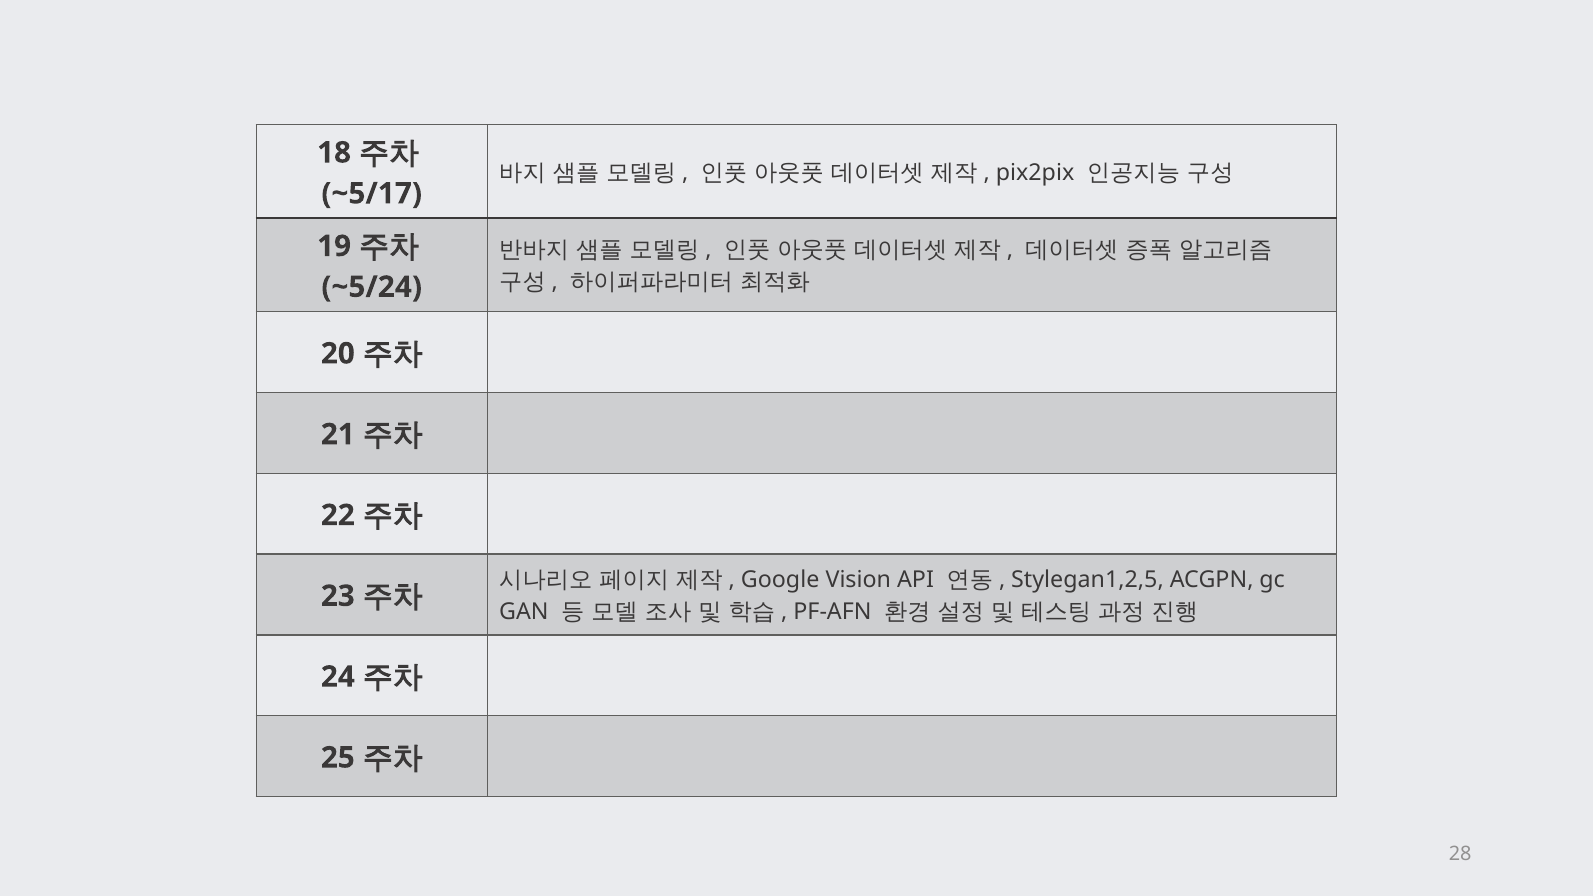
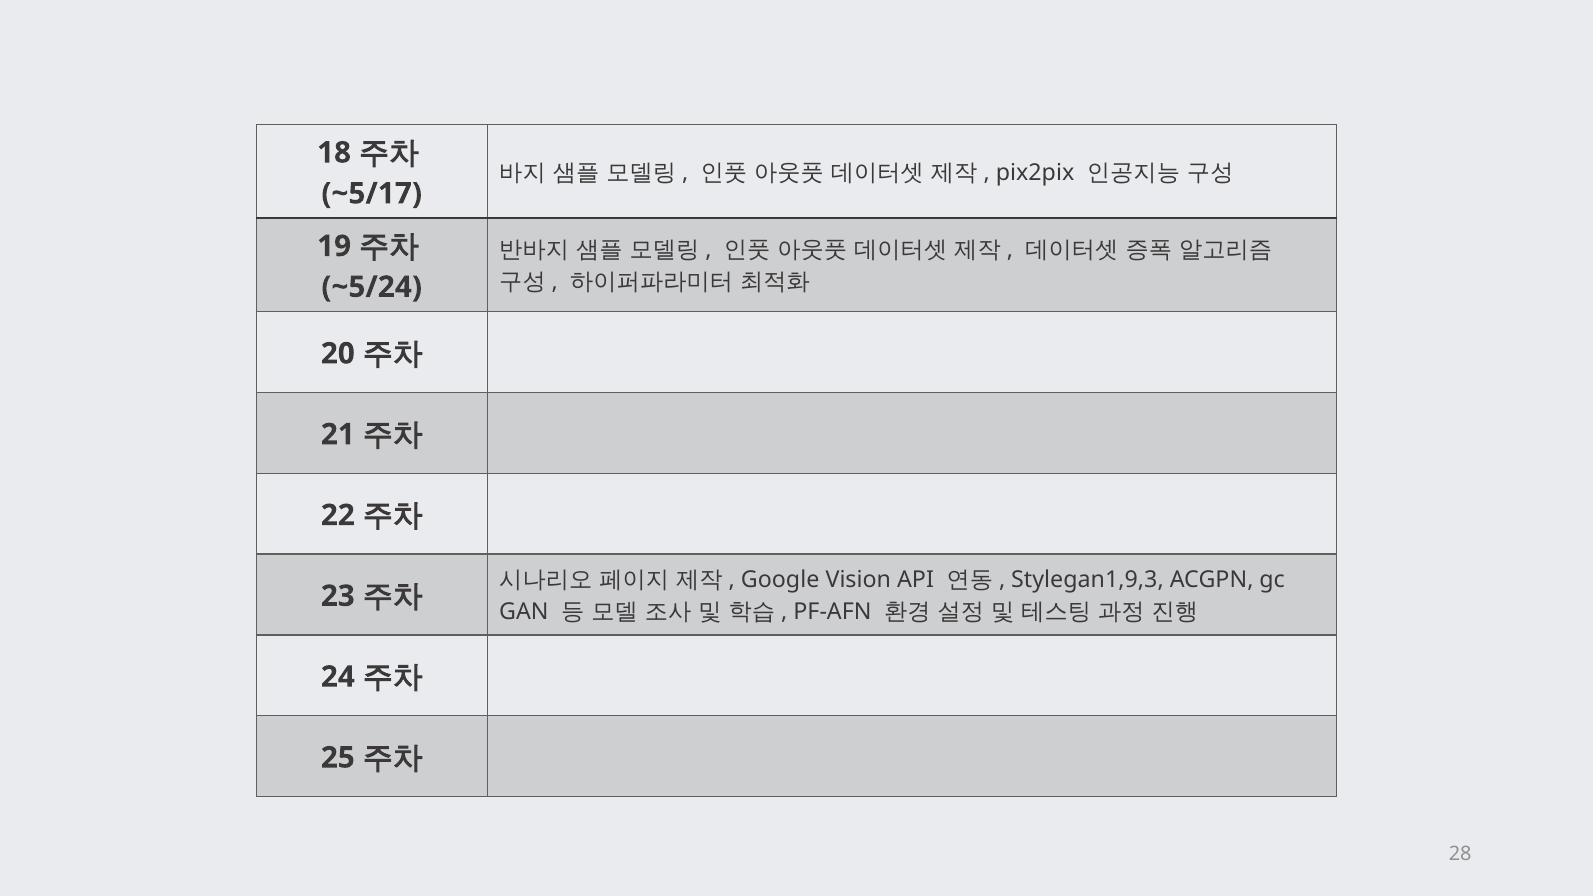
Stylegan1,2,5: Stylegan1,2,5 -> Stylegan1,9,3 (1087, 580)
